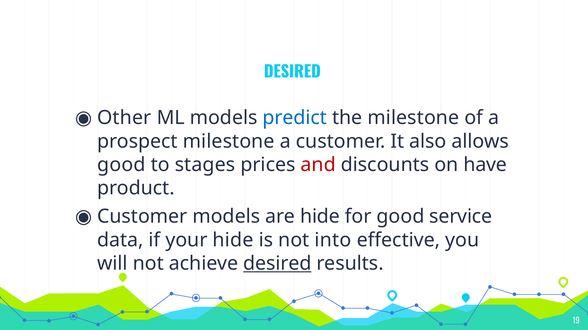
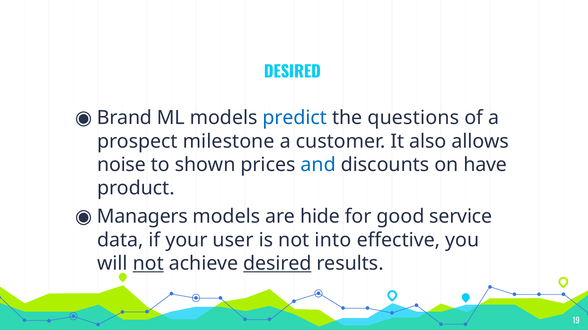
Other: Other -> Brand (124, 118)
the milestone: milestone -> questions (413, 118)
good: good -> noise (121, 165)
stages: stages -> shown (205, 165)
and colour: red -> blue (318, 165)
Customer: Customer -> Managers (142, 217)
your hide: hide -> user (233, 241)
not underline: none -> present (148, 264)
